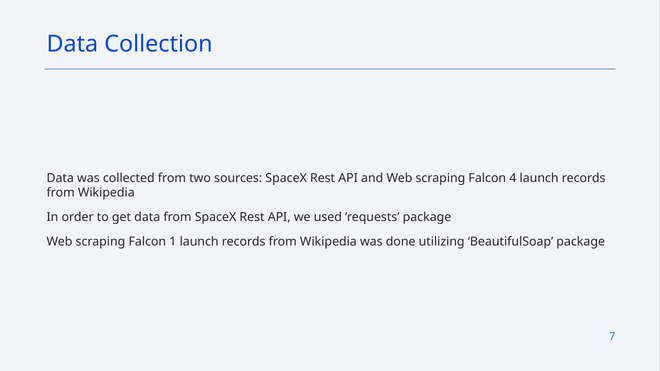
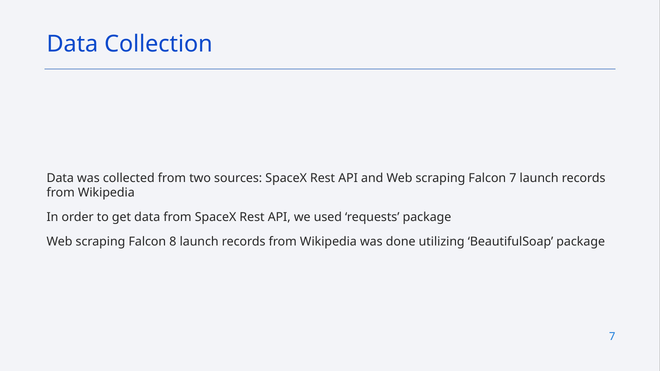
Falcon 4: 4 -> 7 (513, 178)
1: 1 -> 8 (173, 242)
